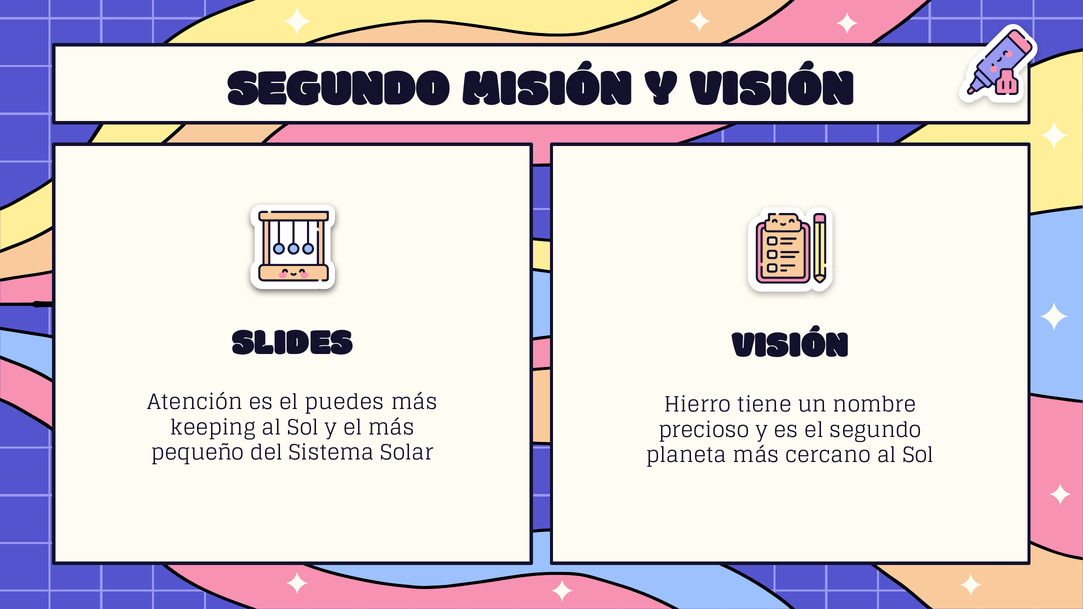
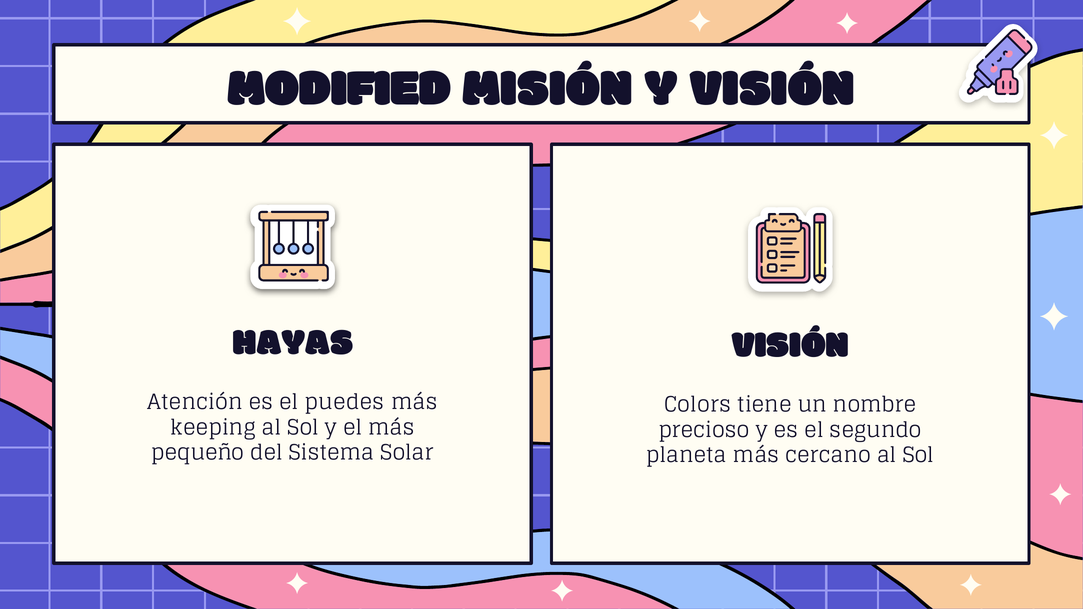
SEGUNDO: SEGUNDO -> MODIFIED (339, 87)
SLIDES: SLIDES -> HAYAS (292, 342)
Hierro: Hierro -> Colors (698, 405)
